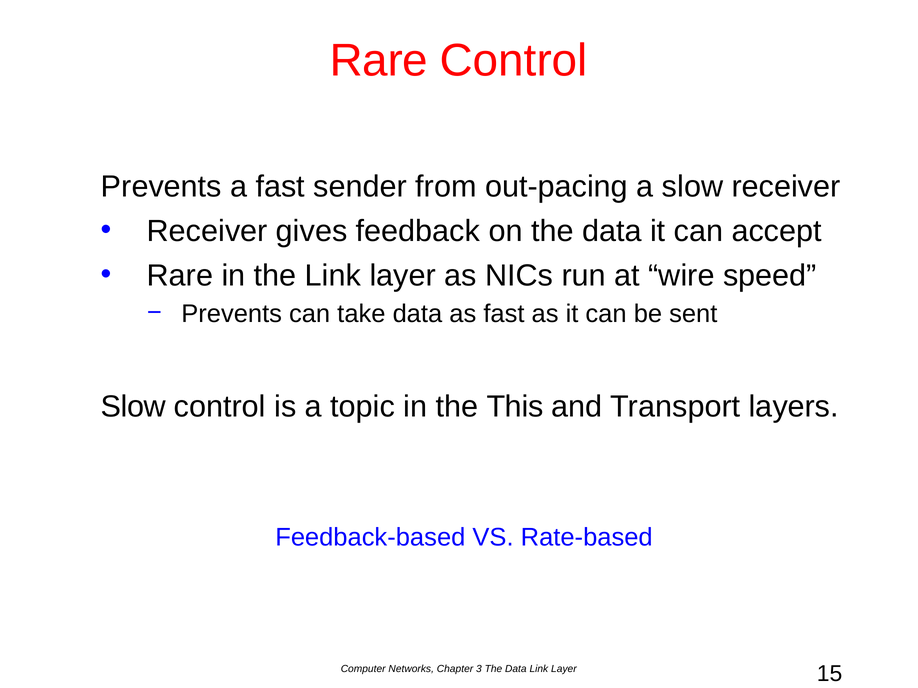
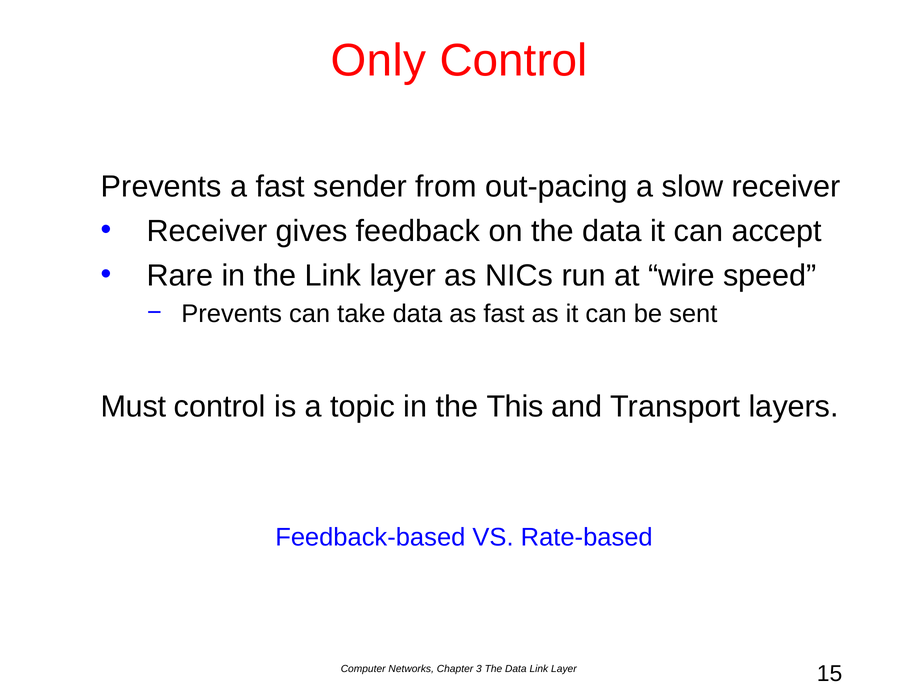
Rare: Rare -> Only (378, 61)
Slow: Slow -> Must (133, 407)
